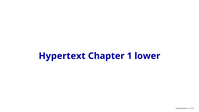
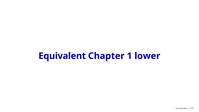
Hypertext: Hypertext -> Equivalent (62, 56)
